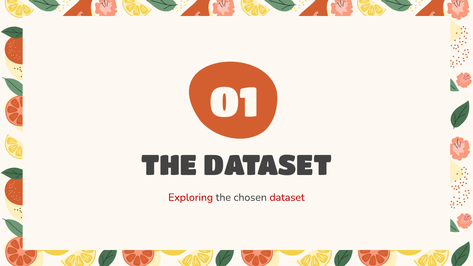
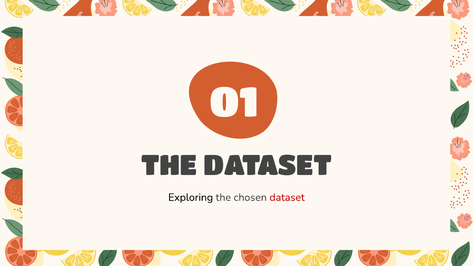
Exploring colour: red -> black (191, 197)
